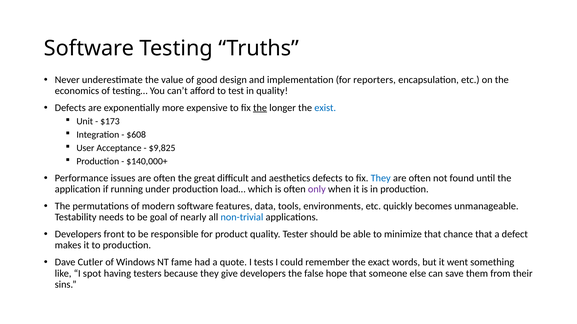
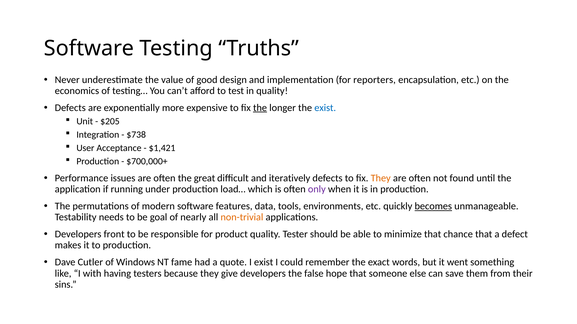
$173: $173 -> $205 (110, 122)
$608: $608 -> $738 (136, 135)
$9,825: $9,825 -> $1,421 (162, 148)
$140,000+: $140,000+ -> $700,000+ (147, 162)
aesthetics: aesthetics -> iteratively (290, 178)
They colour: blue -> orange (381, 178)
becomes underline: none -> present (433, 207)
non-trivial colour: blue -> orange (242, 218)
I tests: tests -> exist (264, 263)
spot: spot -> with (92, 274)
